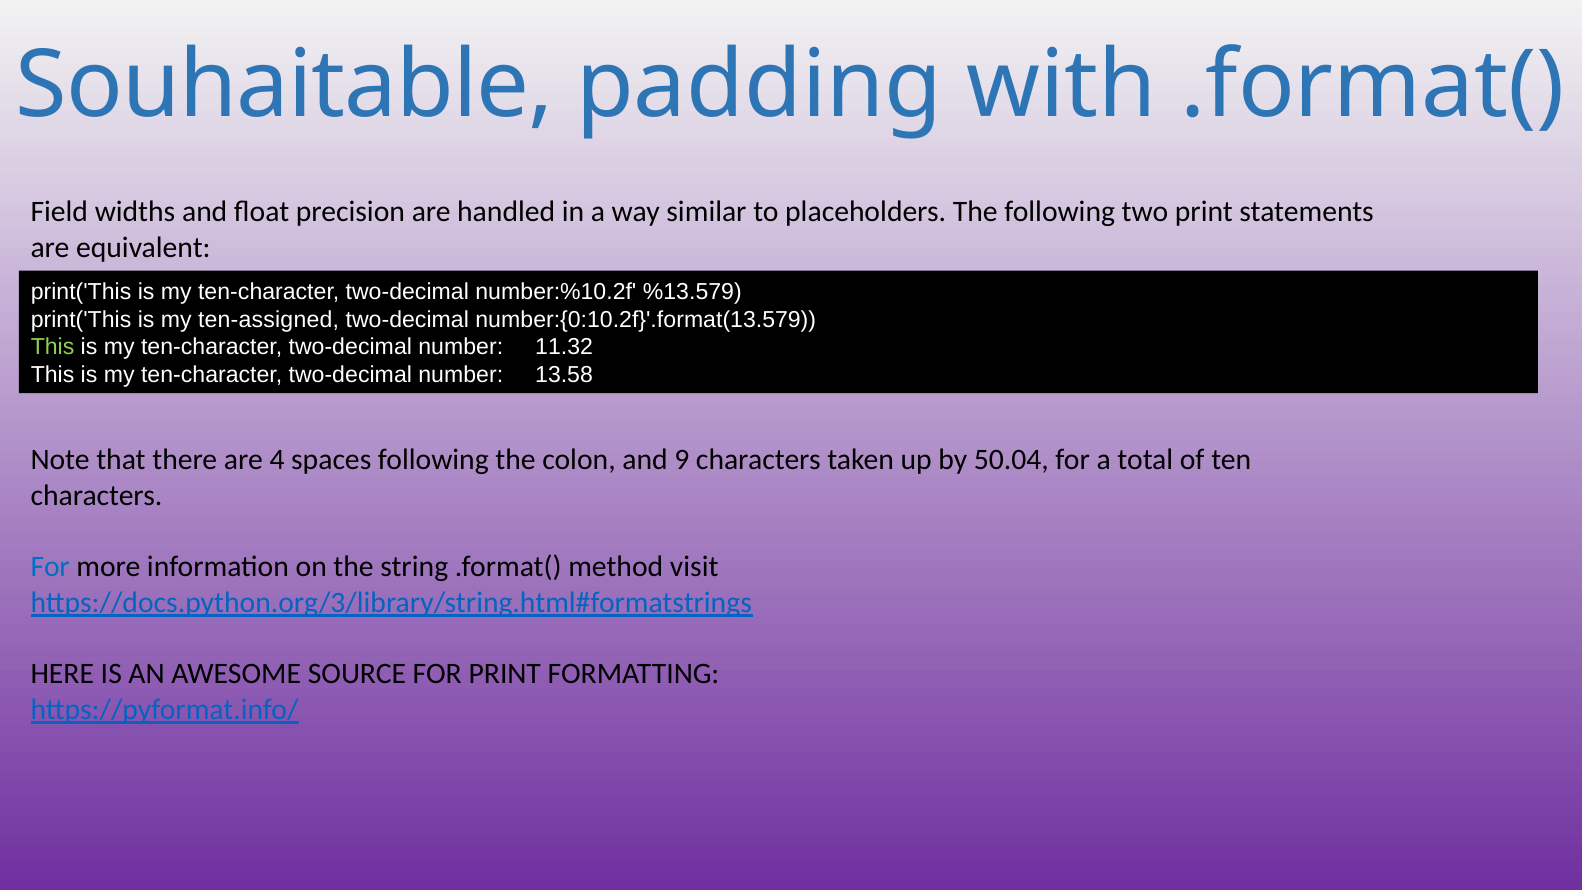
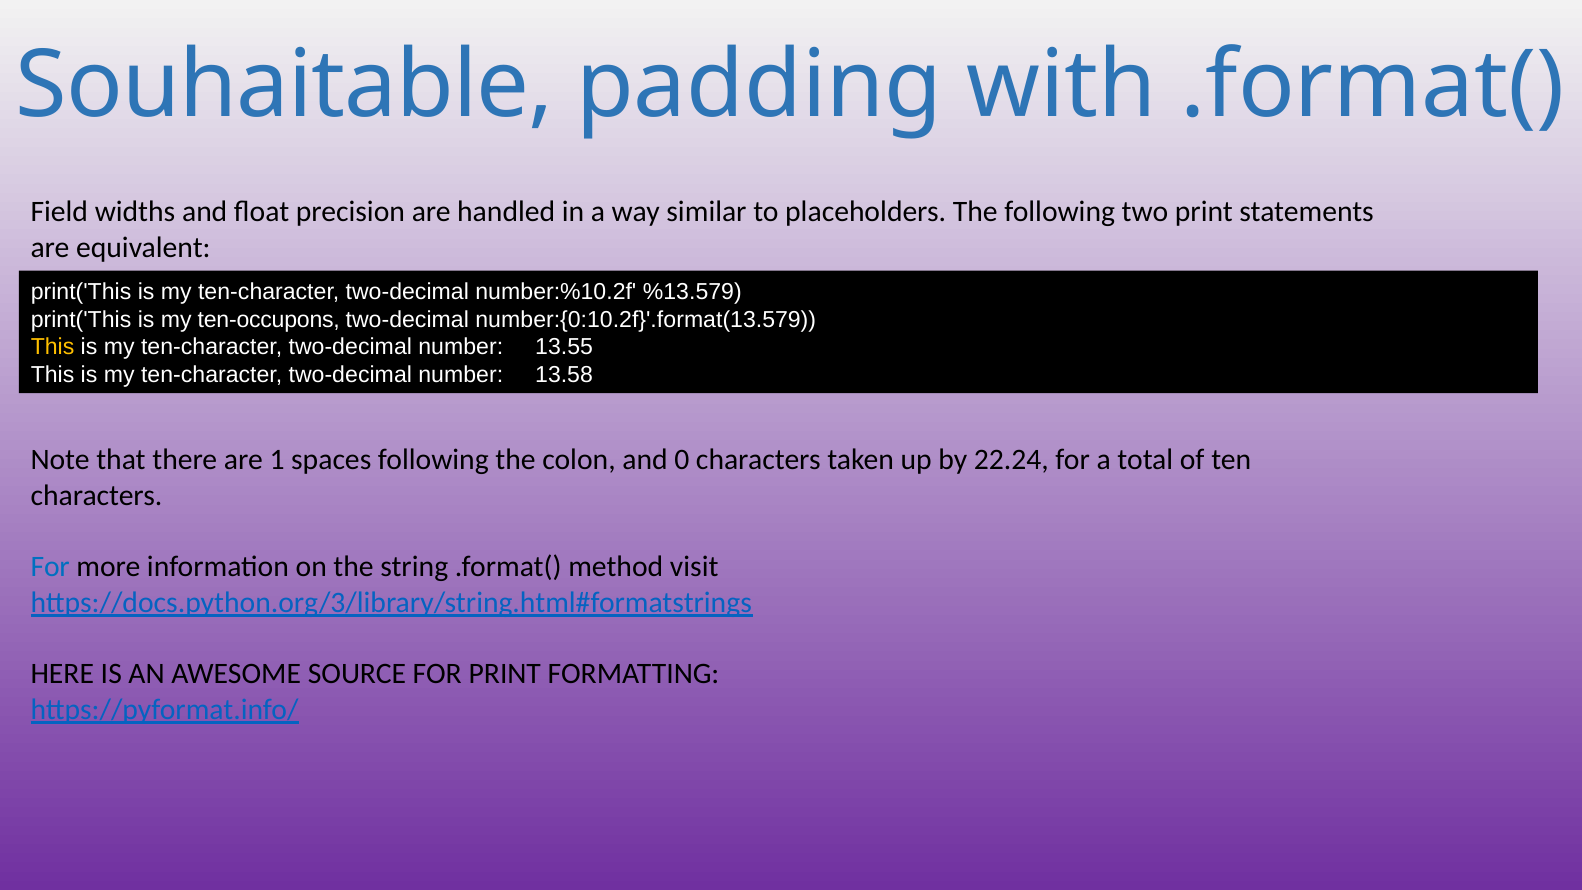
ten-assigned: ten-assigned -> ten-occupons (269, 320)
This colour: light green -> yellow (53, 347)
11.32: 11.32 -> 13.55 (564, 347)
4: 4 -> 1 (277, 460)
9: 9 -> 0 (682, 460)
50.04: 50.04 -> 22.24 (1011, 460)
